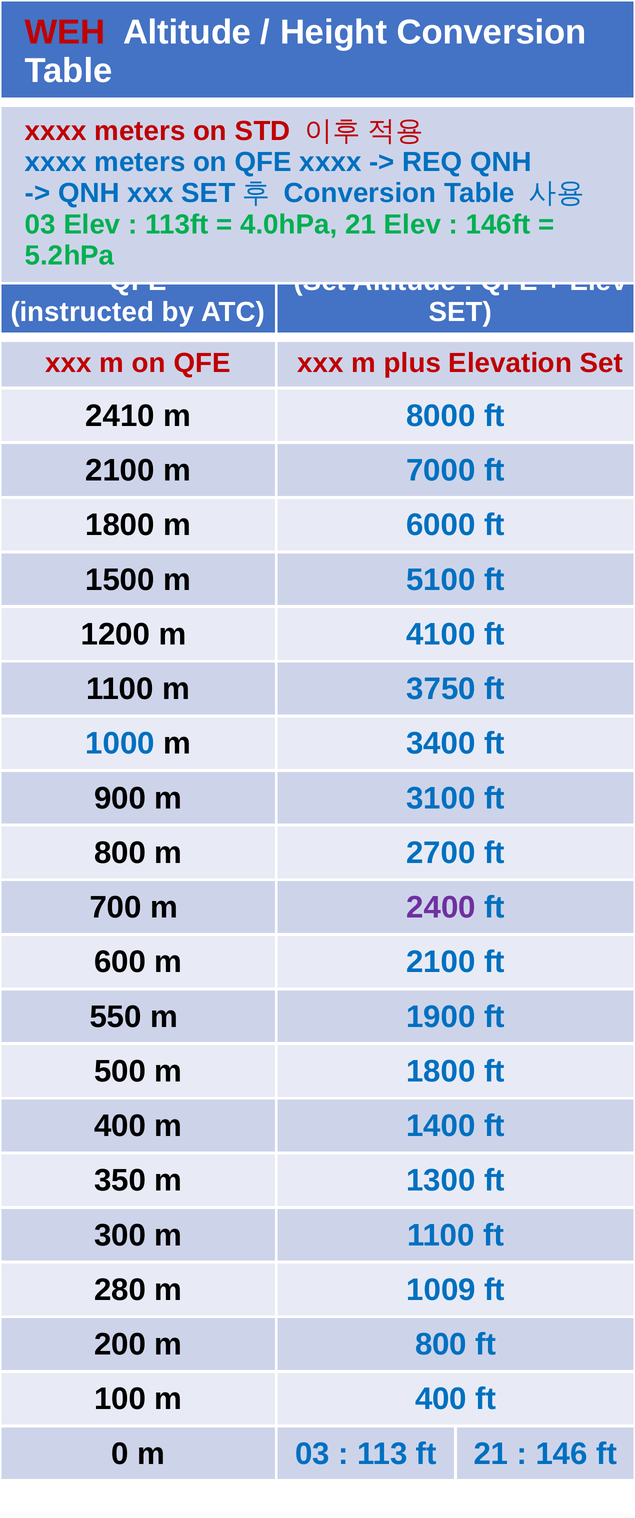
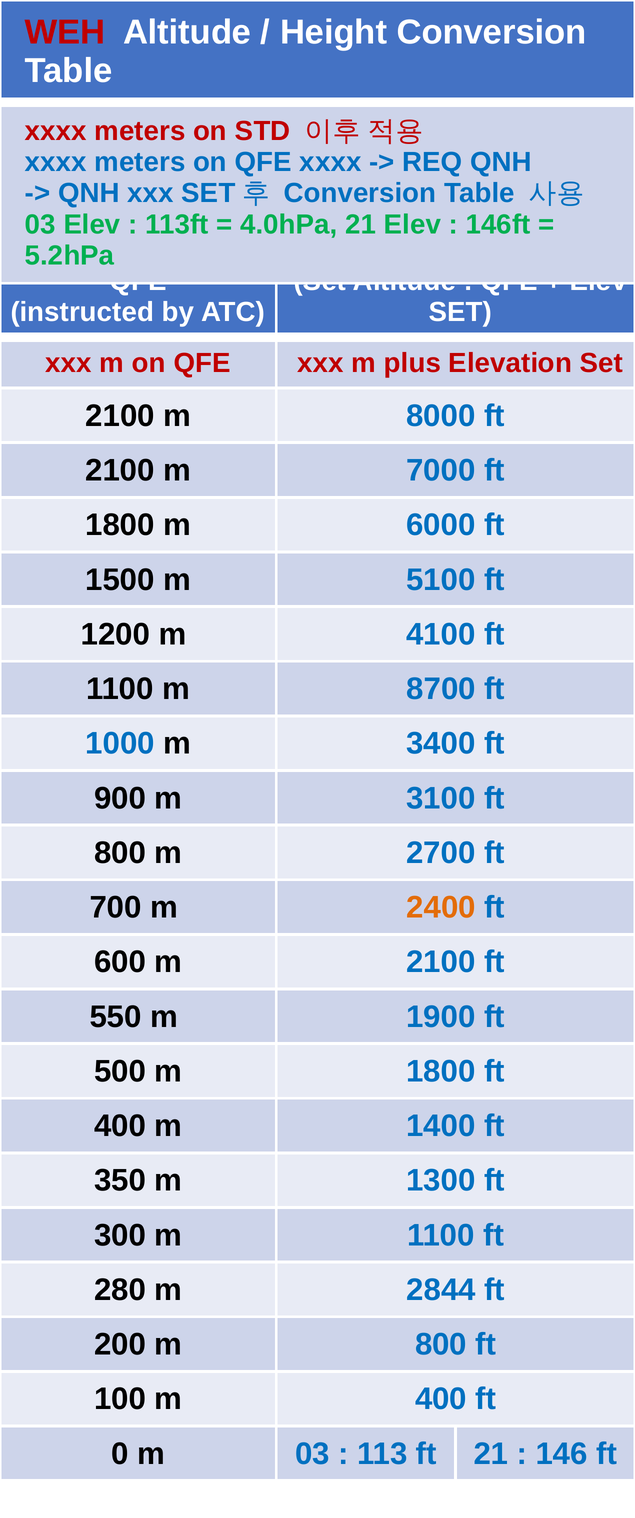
2410: 2410 -> 2100 (120, 416)
3750: 3750 -> 8700 (441, 690)
2400 colour: purple -> orange (441, 908)
1009: 1009 -> 2844 (441, 1291)
